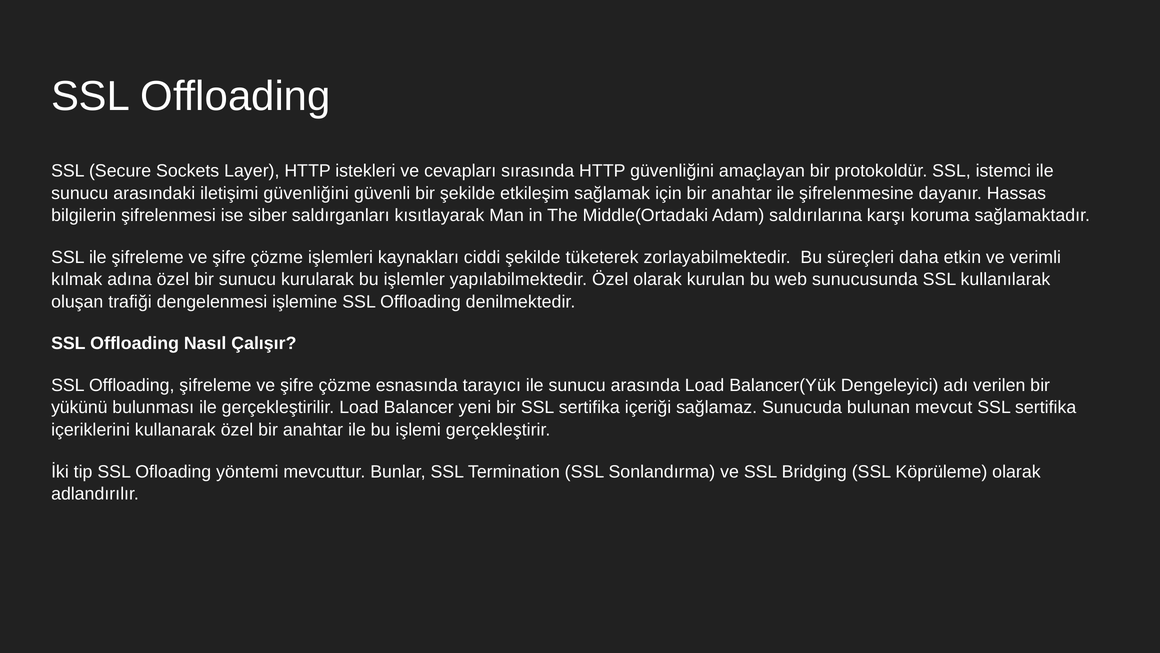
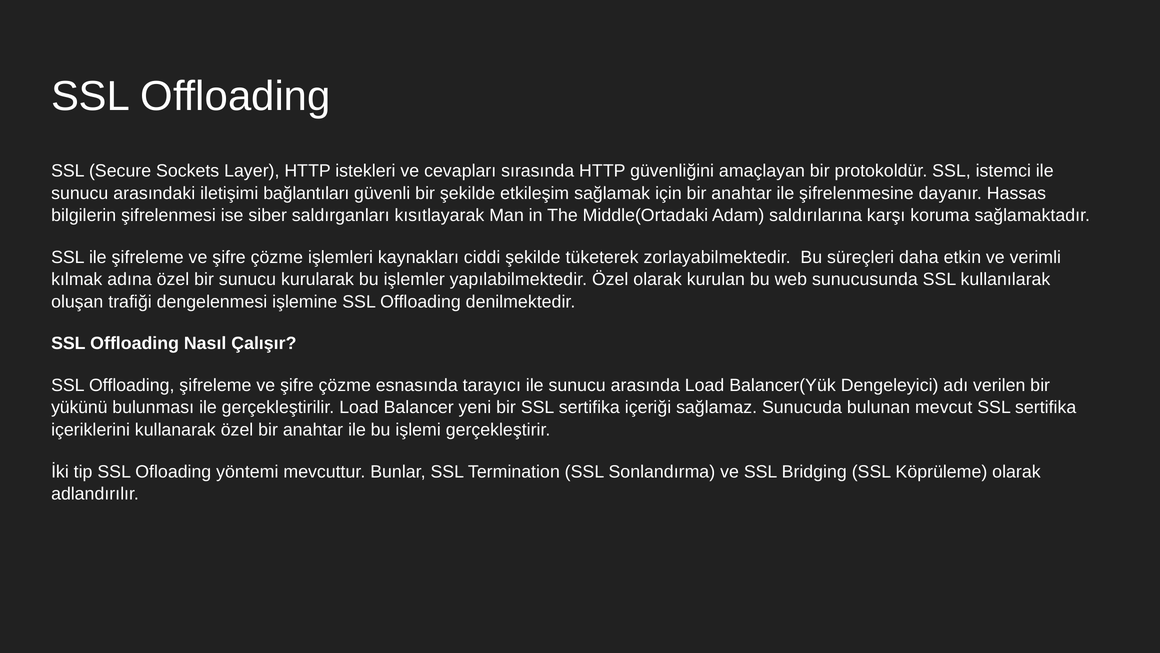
iletişimi güvenliğini: güvenliğini -> bağlantıları (306, 193)
